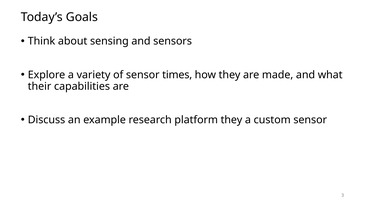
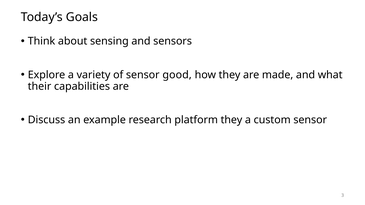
times: times -> good (177, 75)
